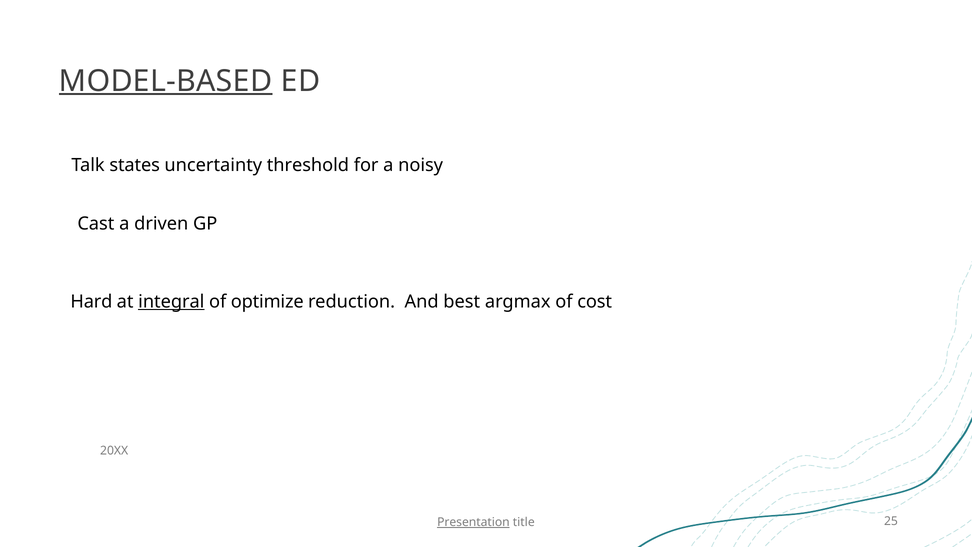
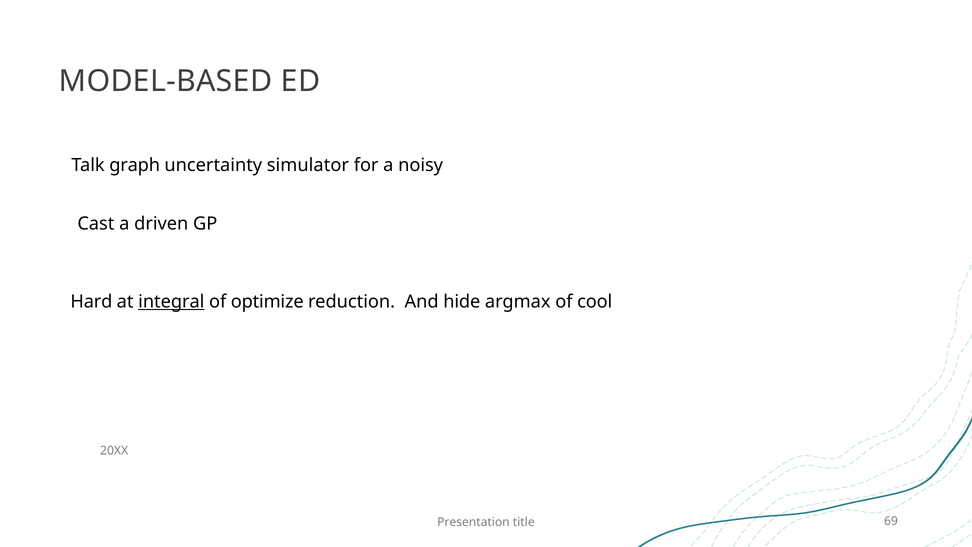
MODEL-BASED underline: present -> none (166, 81)
states: states -> graph (135, 165)
threshold: threshold -> simulator (308, 165)
best: best -> hide (462, 301)
cost: cost -> cool (595, 301)
Presentation underline: present -> none (473, 522)
25: 25 -> 69 (891, 521)
